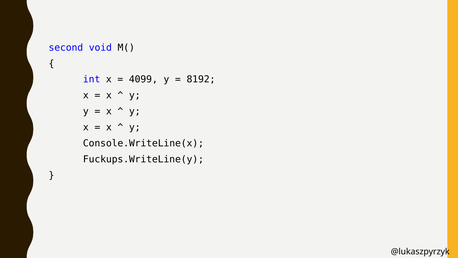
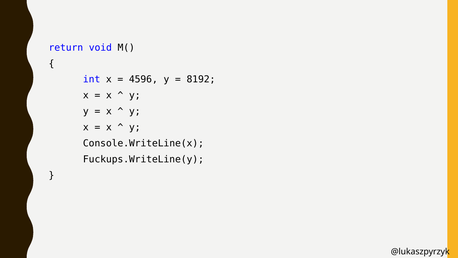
second: second -> return (66, 48)
4099: 4099 -> 4596 (143, 79)
